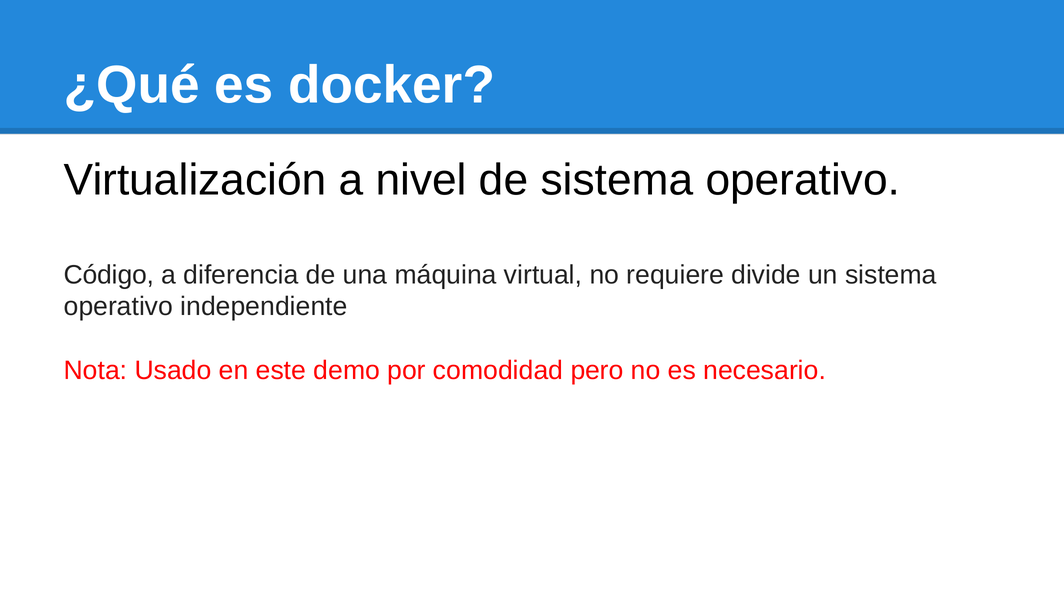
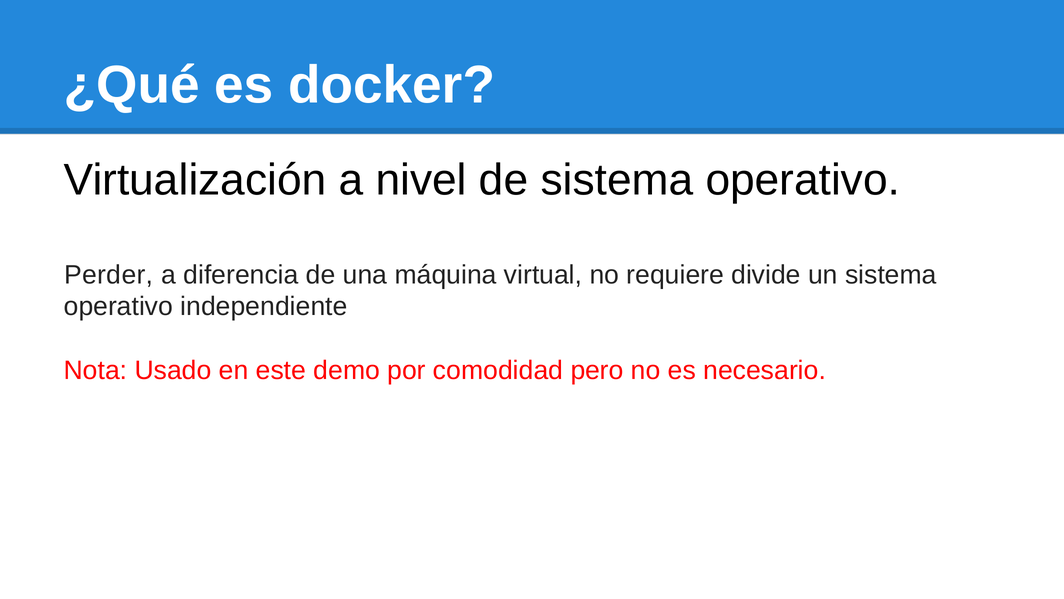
Código: Código -> Perder (109, 275)
